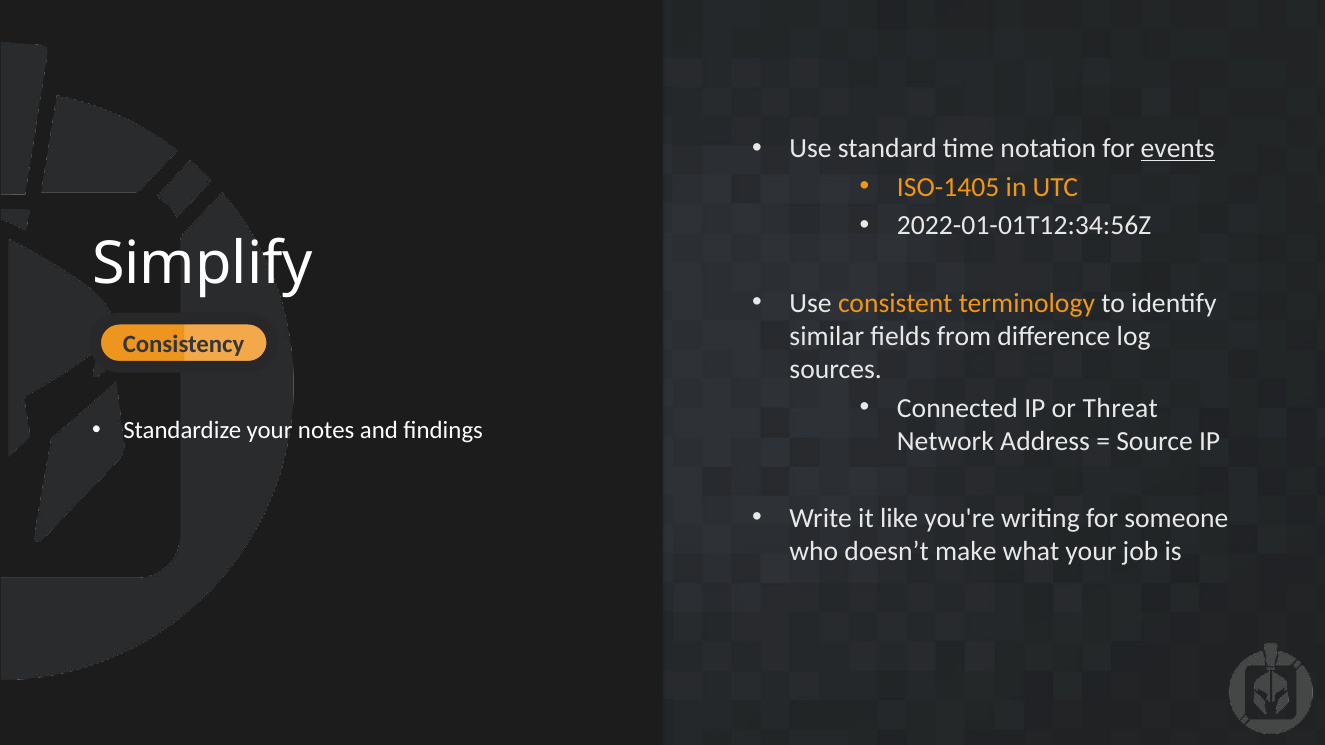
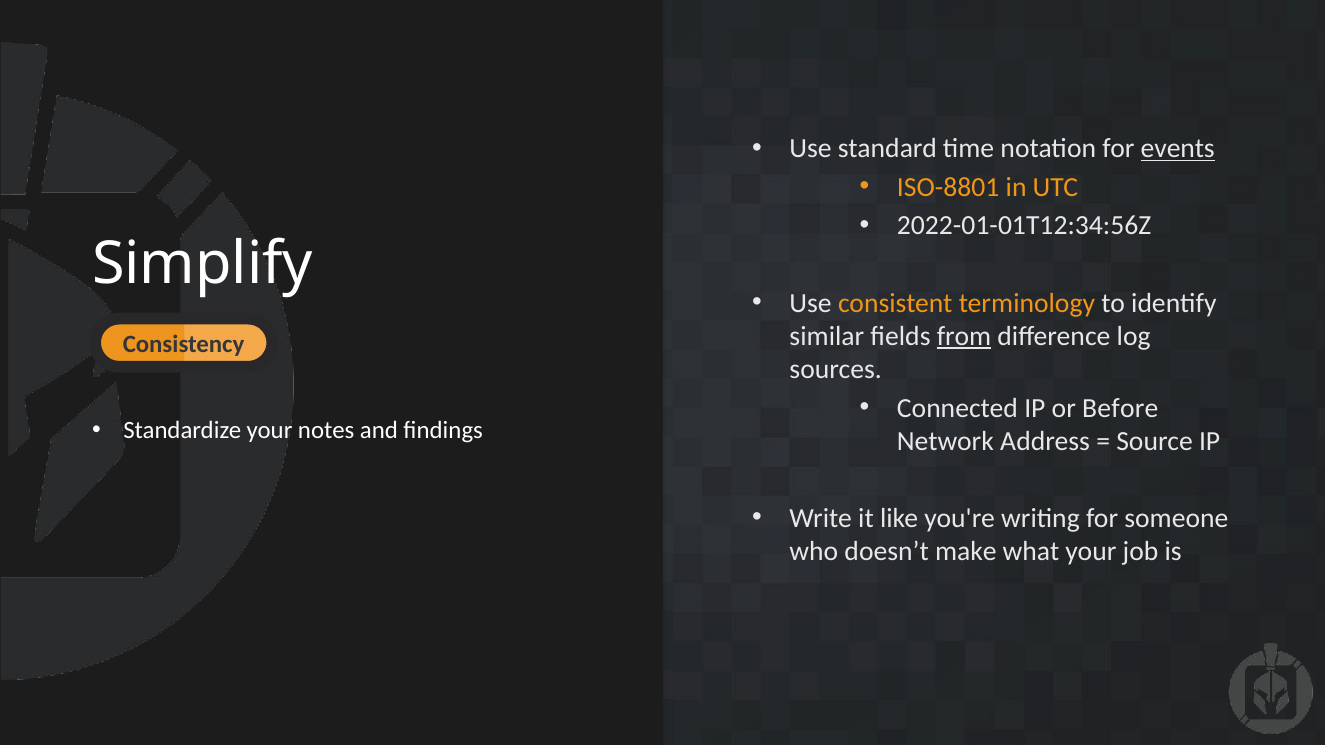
ISO-1405: ISO-1405 -> ISO-8801 (948, 187)
from underline: none -> present (964, 336)
Threat: Threat -> Before (1120, 408)
